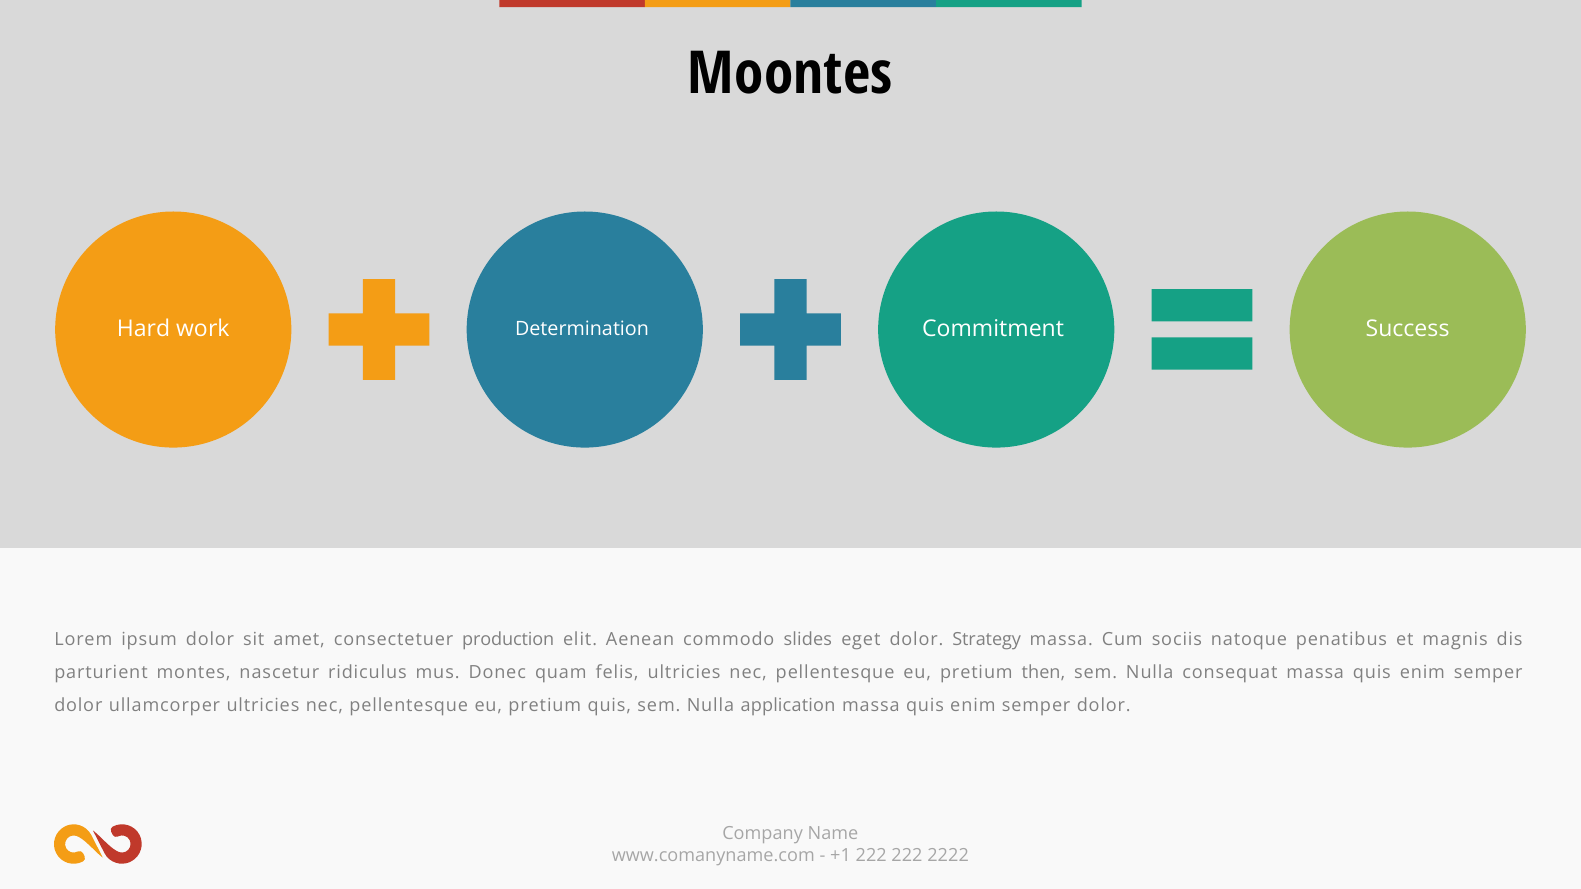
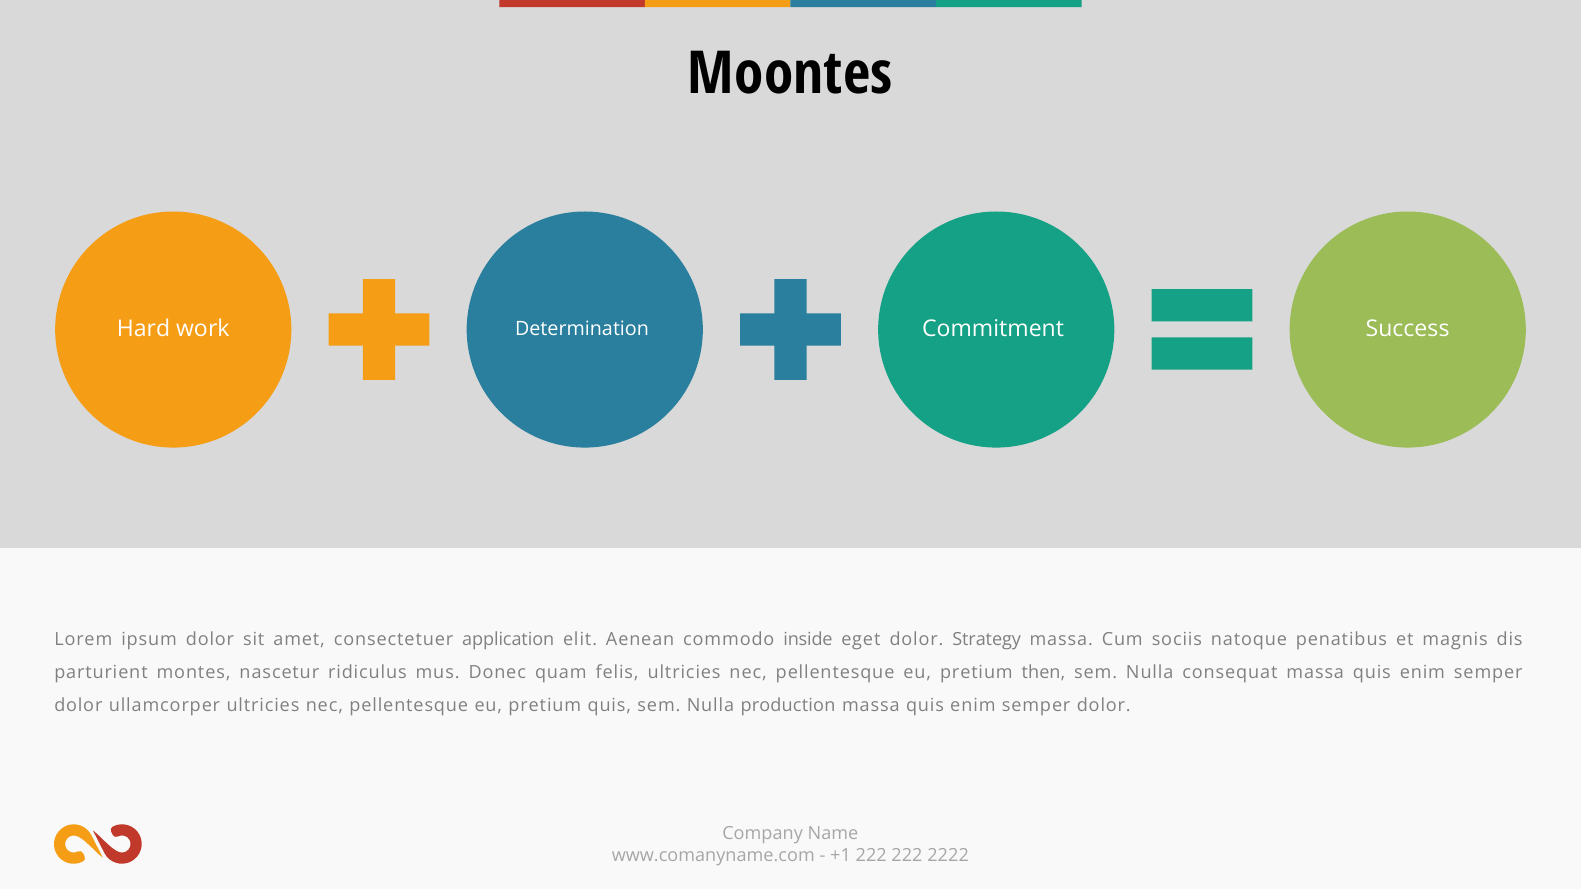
production: production -> application (508, 640)
slides: slides -> inside (808, 640)
application: application -> production (788, 706)
